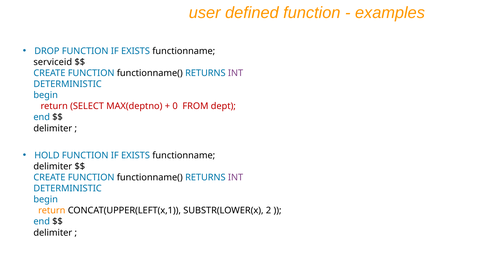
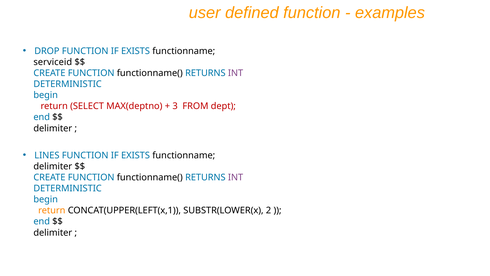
0: 0 -> 3 (175, 106)
HOLD: HOLD -> LINES (47, 155)
